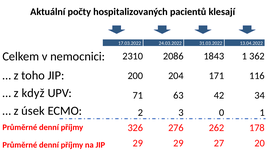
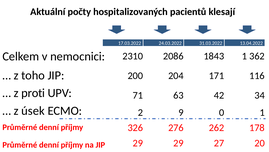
když: když -> proti (33, 93)
3: 3 -> 9 (181, 112)
